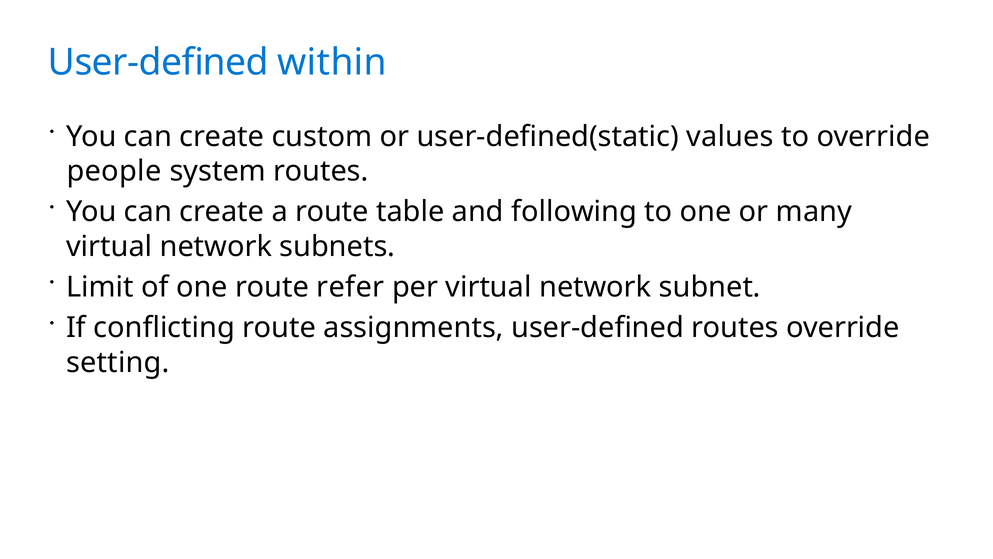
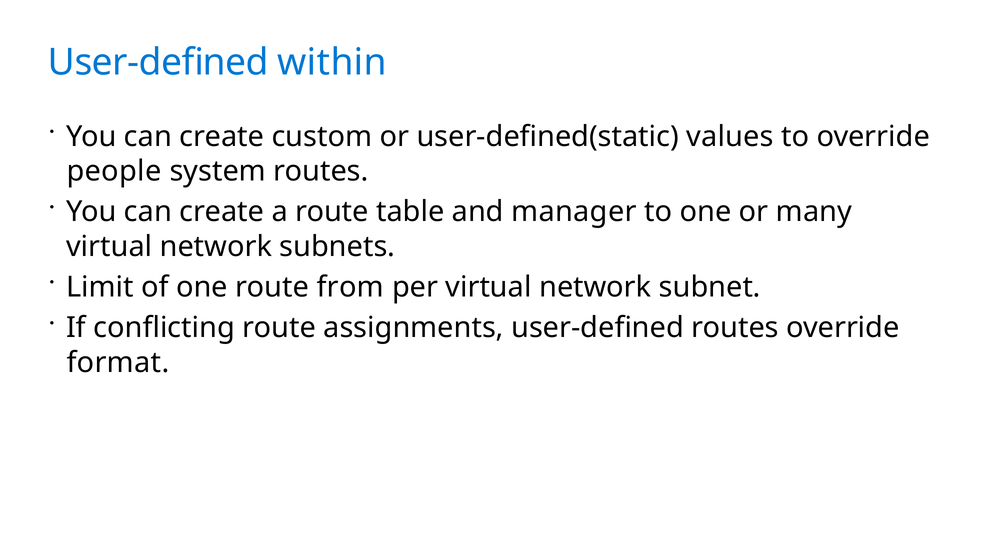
following: following -> manager (574, 212)
refer: refer -> from (350, 287)
setting: setting -> format (118, 362)
